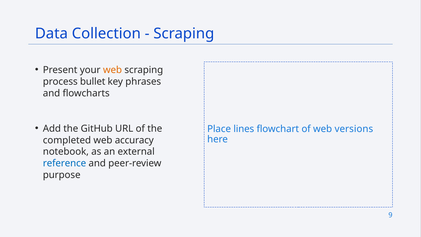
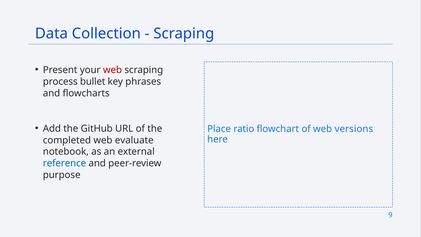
web colour: orange -> red (112, 70)
lines: lines -> ratio (244, 129)
accuracy: accuracy -> evaluate (134, 140)
